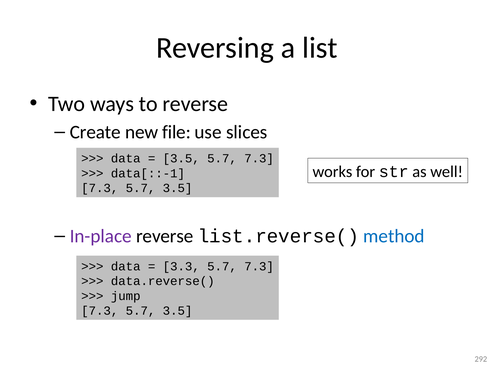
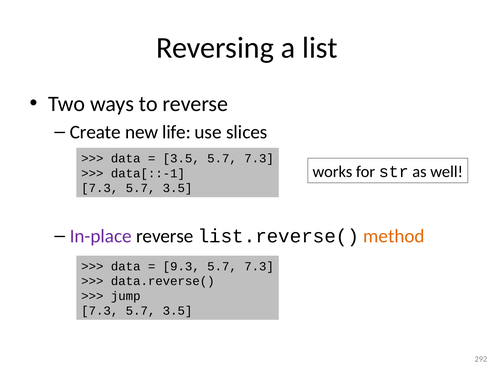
file: file -> life (177, 132)
method colour: blue -> orange (394, 236)
3.3: 3.3 -> 9.3 (181, 266)
